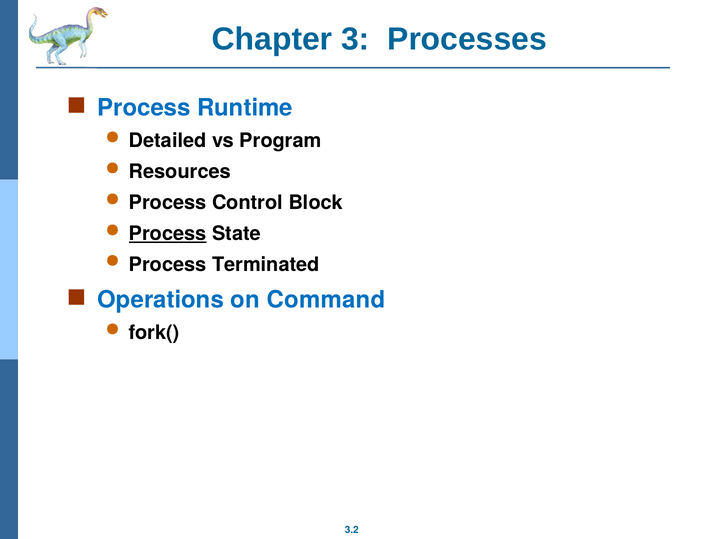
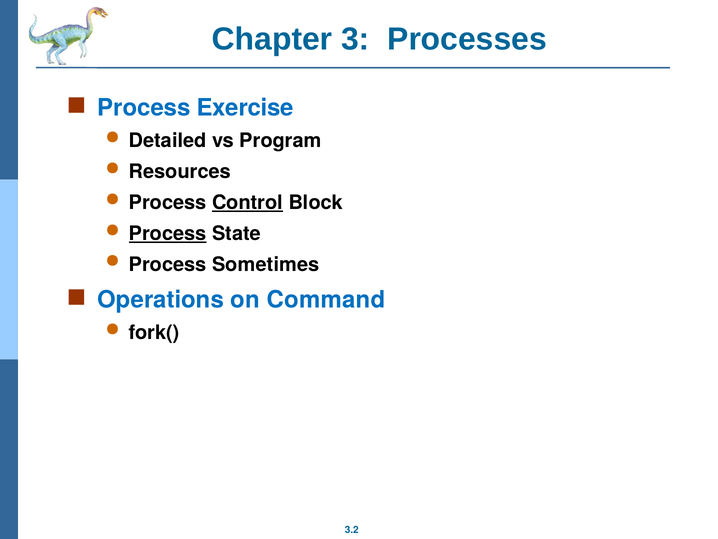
Runtime: Runtime -> Exercise (245, 108)
Control underline: none -> present (248, 203)
Terminated: Terminated -> Sometimes (266, 264)
